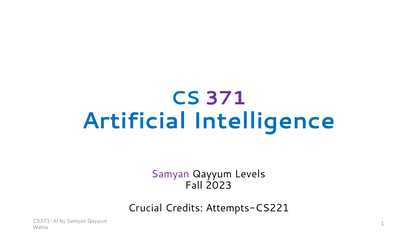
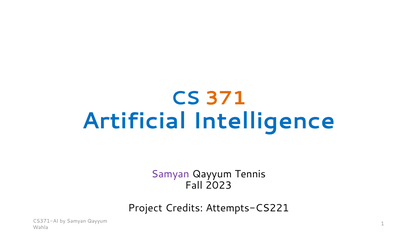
371 colour: purple -> orange (226, 98)
Levels: Levels -> Tennis (250, 174)
Crucial: Crucial -> Project (145, 208)
